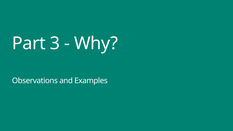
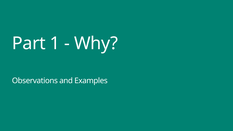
3: 3 -> 1 (55, 43)
